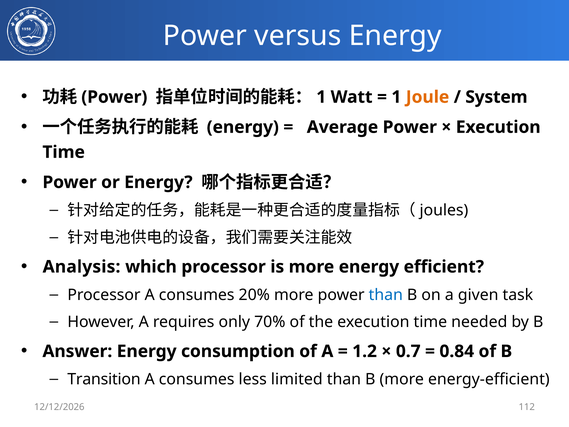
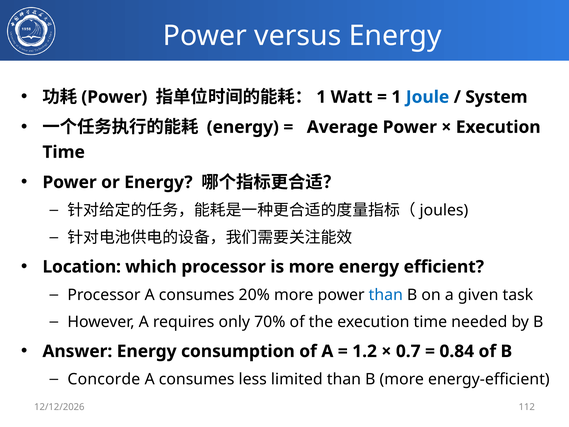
Joule colour: orange -> blue (428, 97)
Analysis: Analysis -> Location (82, 267)
Transition: Transition -> Concorde (104, 379)
